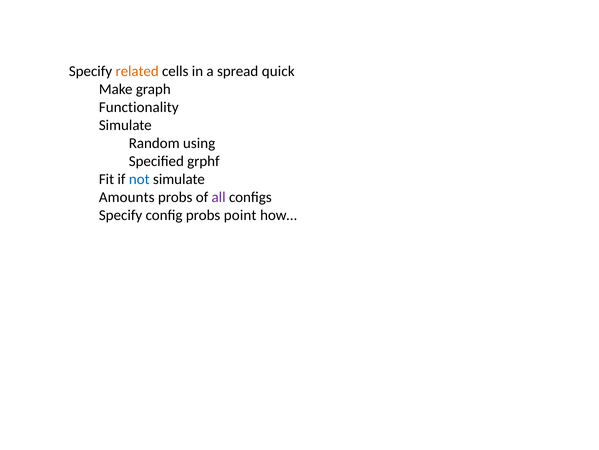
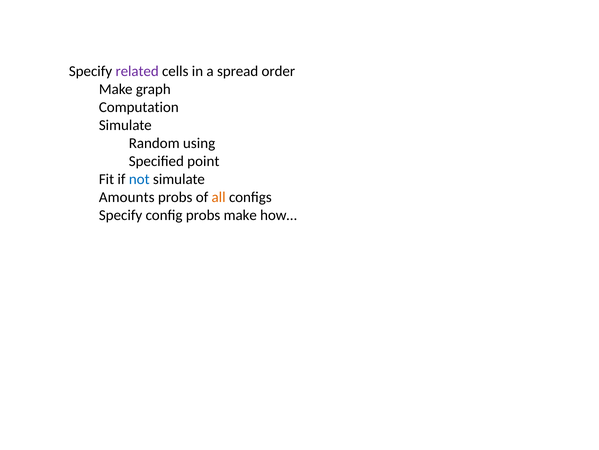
related colour: orange -> purple (137, 71)
quick: quick -> order (278, 71)
Functionality: Functionality -> Computation (139, 107)
grphf: grphf -> point (203, 161)
all colour: purple -> orange (219, 197)
probs point: point -> make (240, 215)
